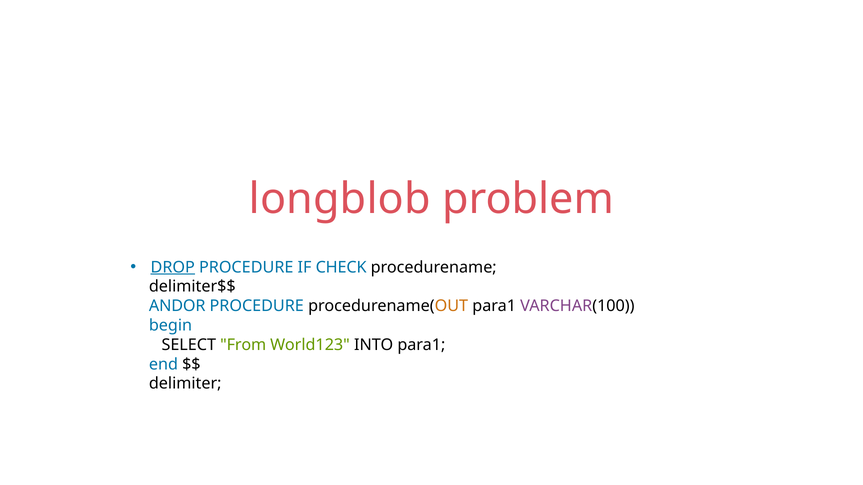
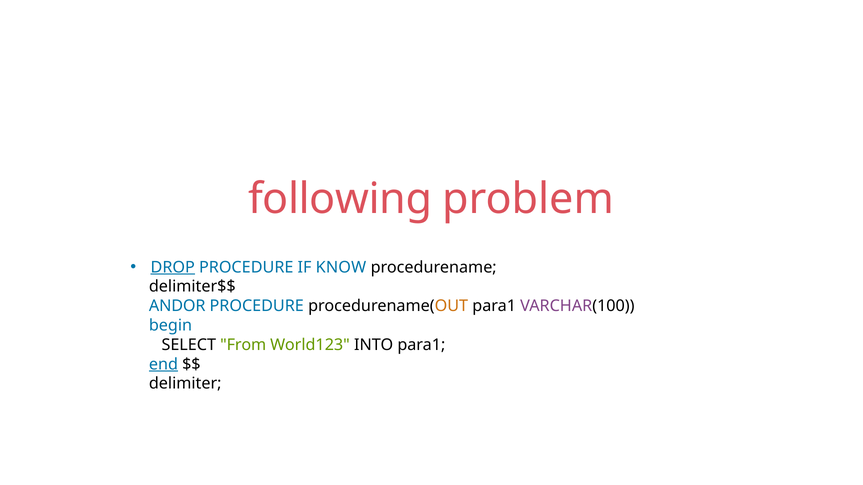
longblob: longblob -> following (340, 199)
CHECK: CHECK -> KNOW (341, 267)
end underline: none -> present (163, 365)
